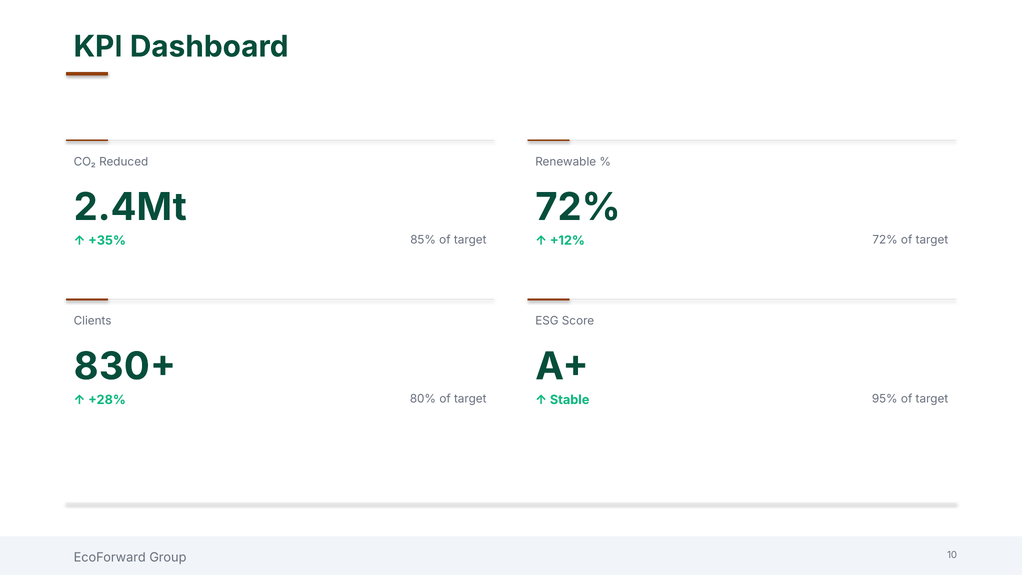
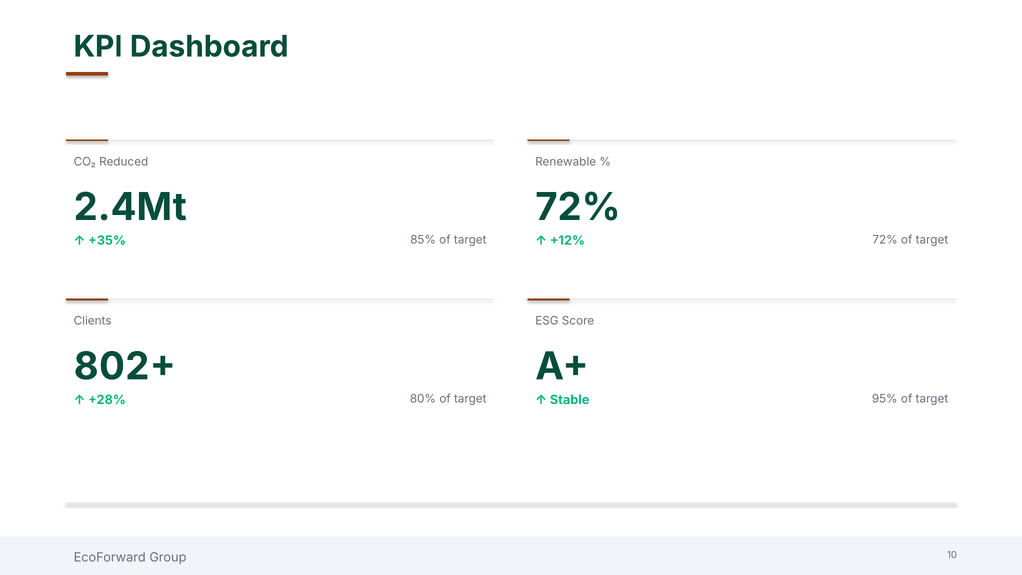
830+: 830+ -> 802+ (125, 367)
